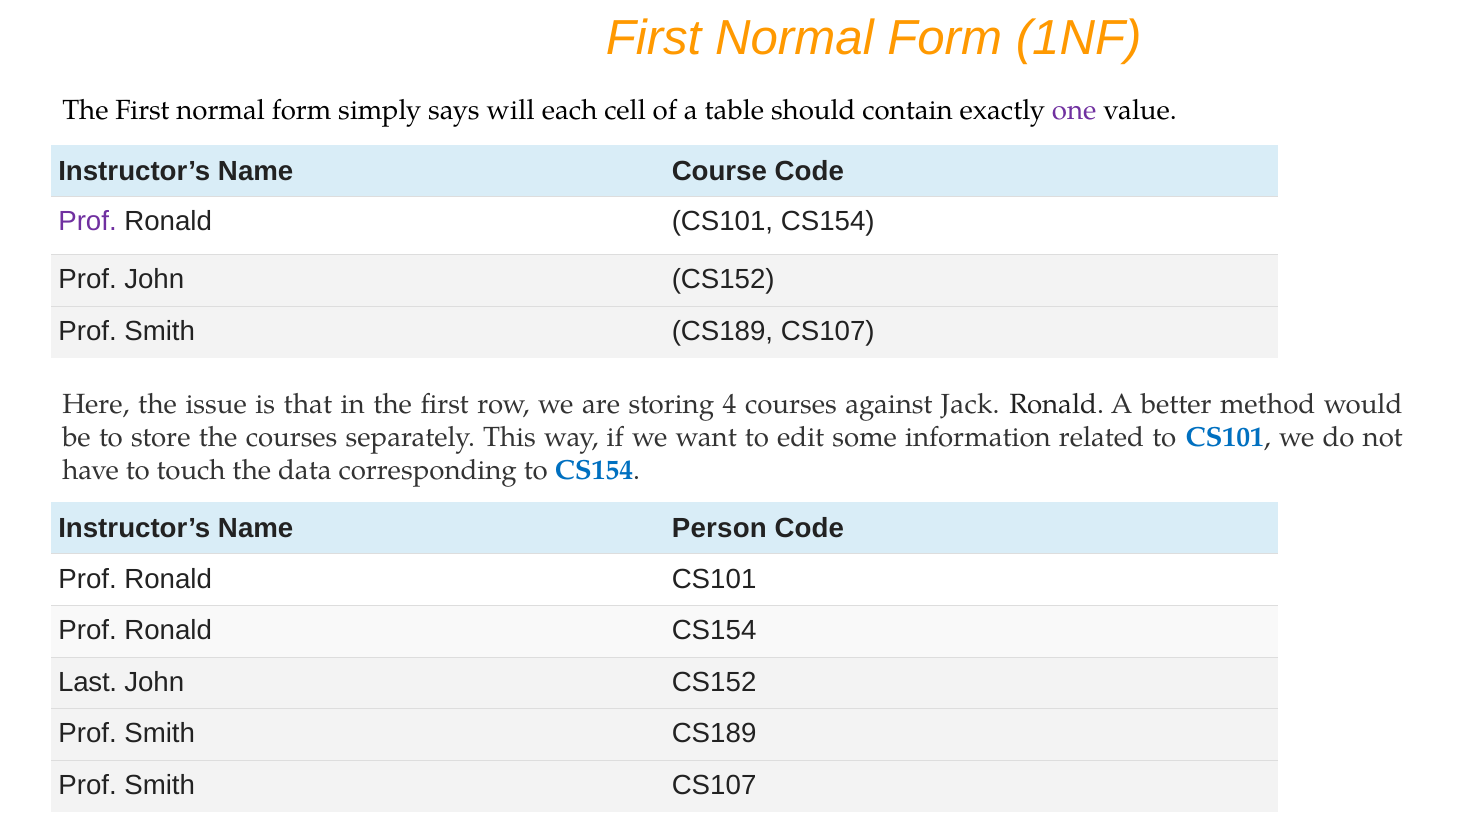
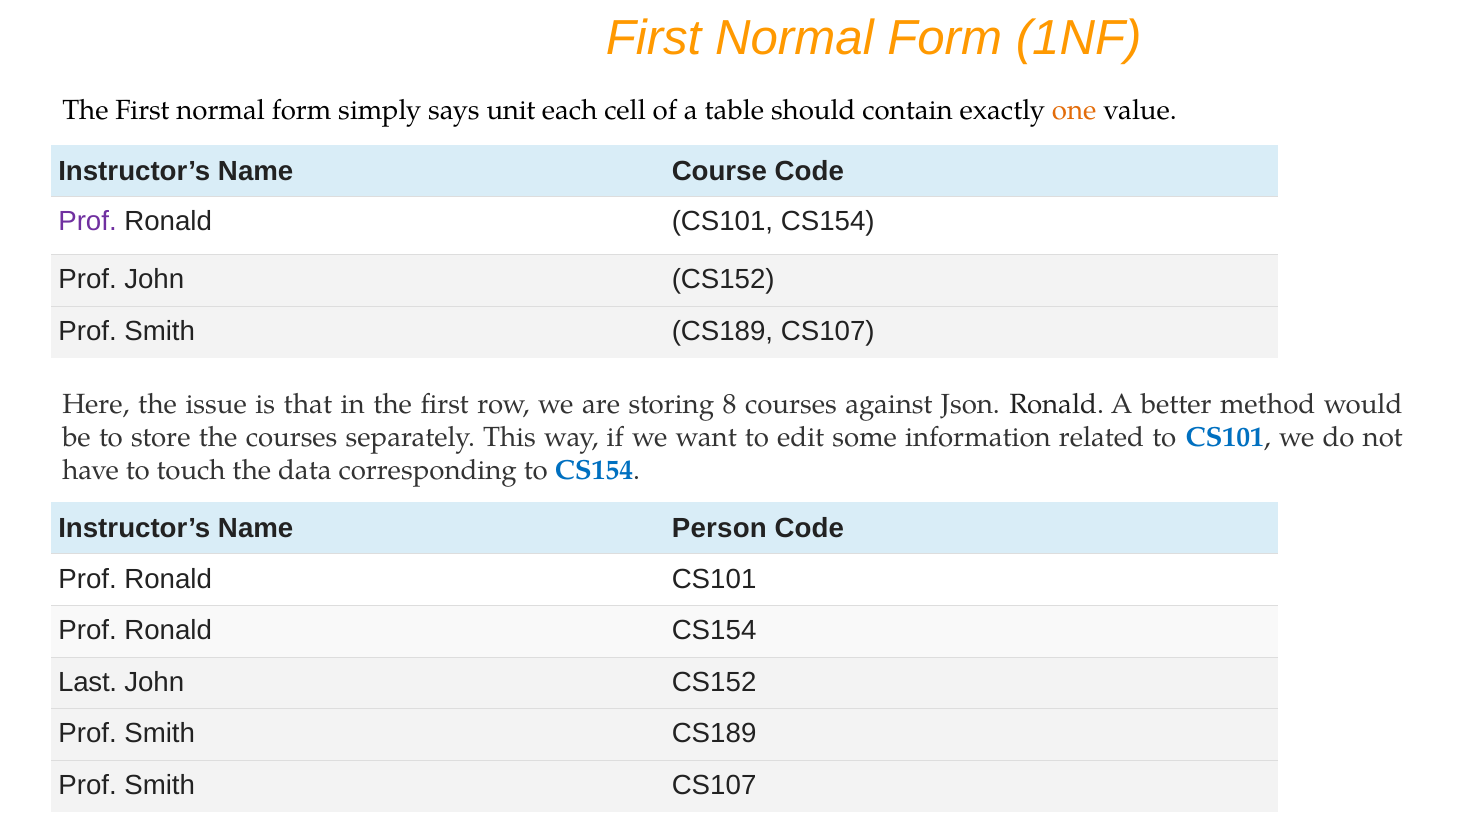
will: will -> unit (511, 110)
one colour: purple -> orange (1074, 110)
4: 4 -> 8 (730, 404)
Jack: Jack -> Json (970, 404)
